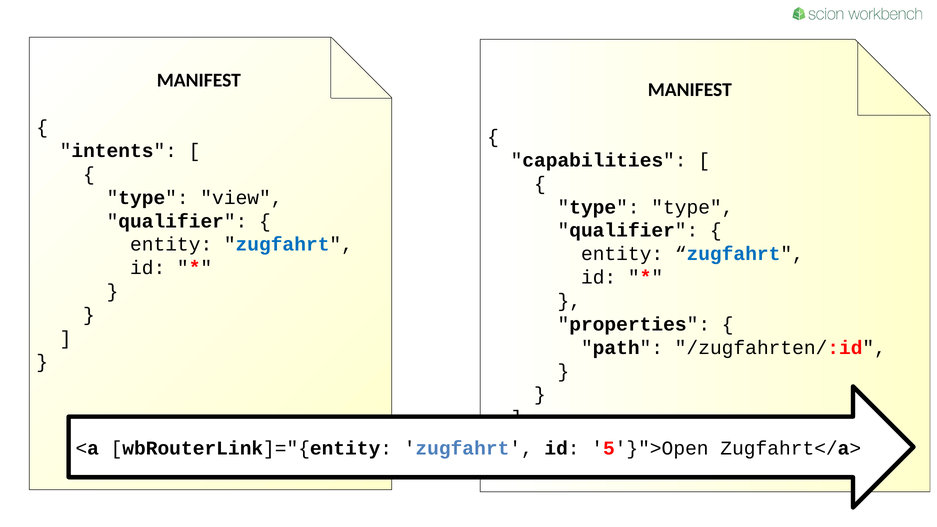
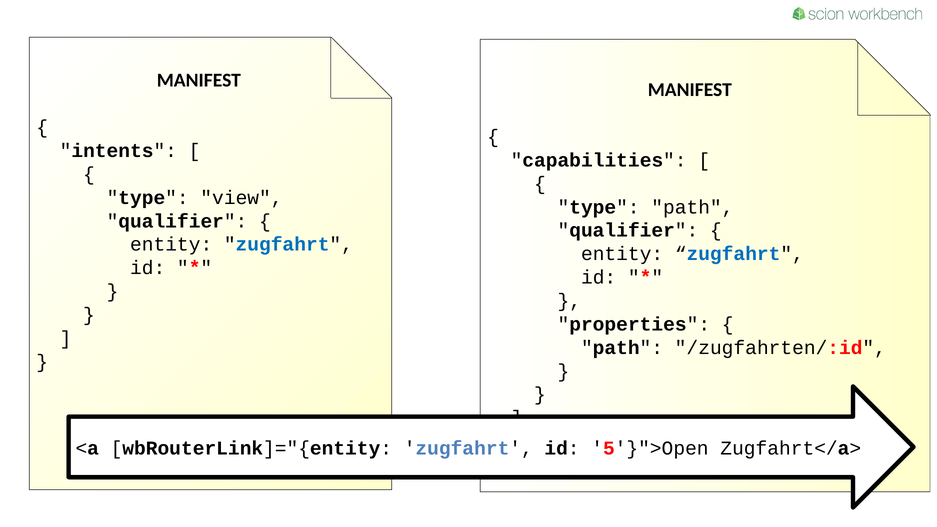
type type: type -> path (692, 207)
